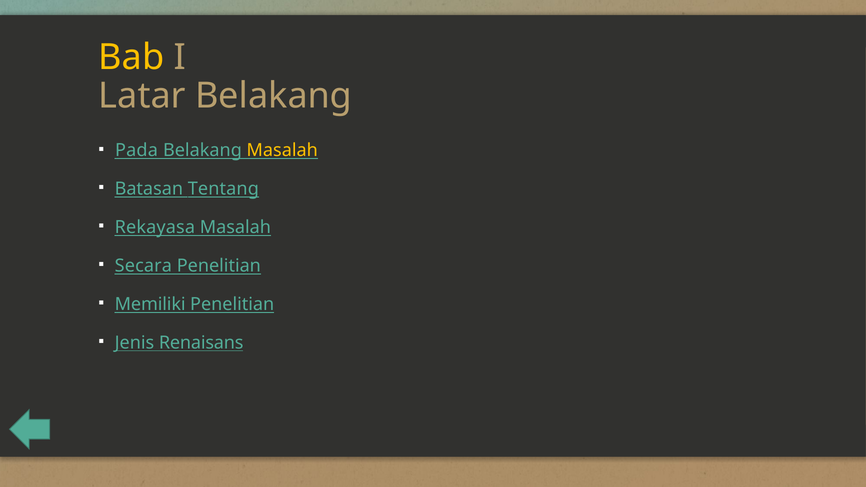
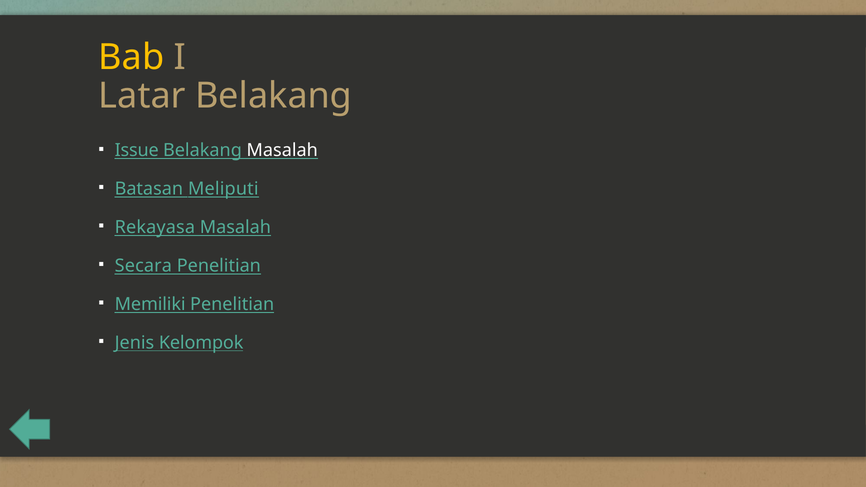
Pada: Pada -> Issue (137, 150)
Masalah colour: yellow -> white (282, 150)
Tentang: Tentang -> Meliputi (223, 189)
Renaisans: Renaisans -> Kelompok (201, 343)
